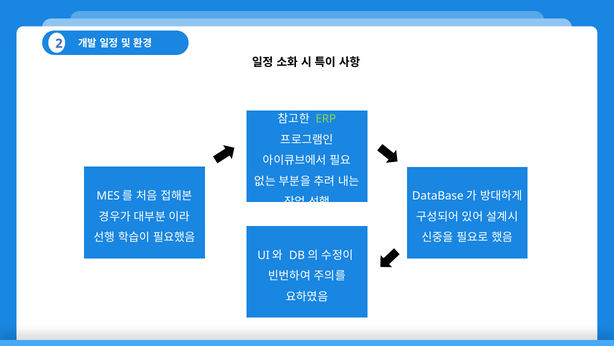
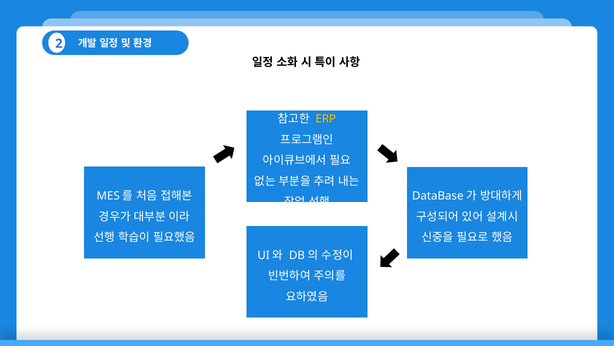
ERP colour: light green -> yellow (326, 119)
